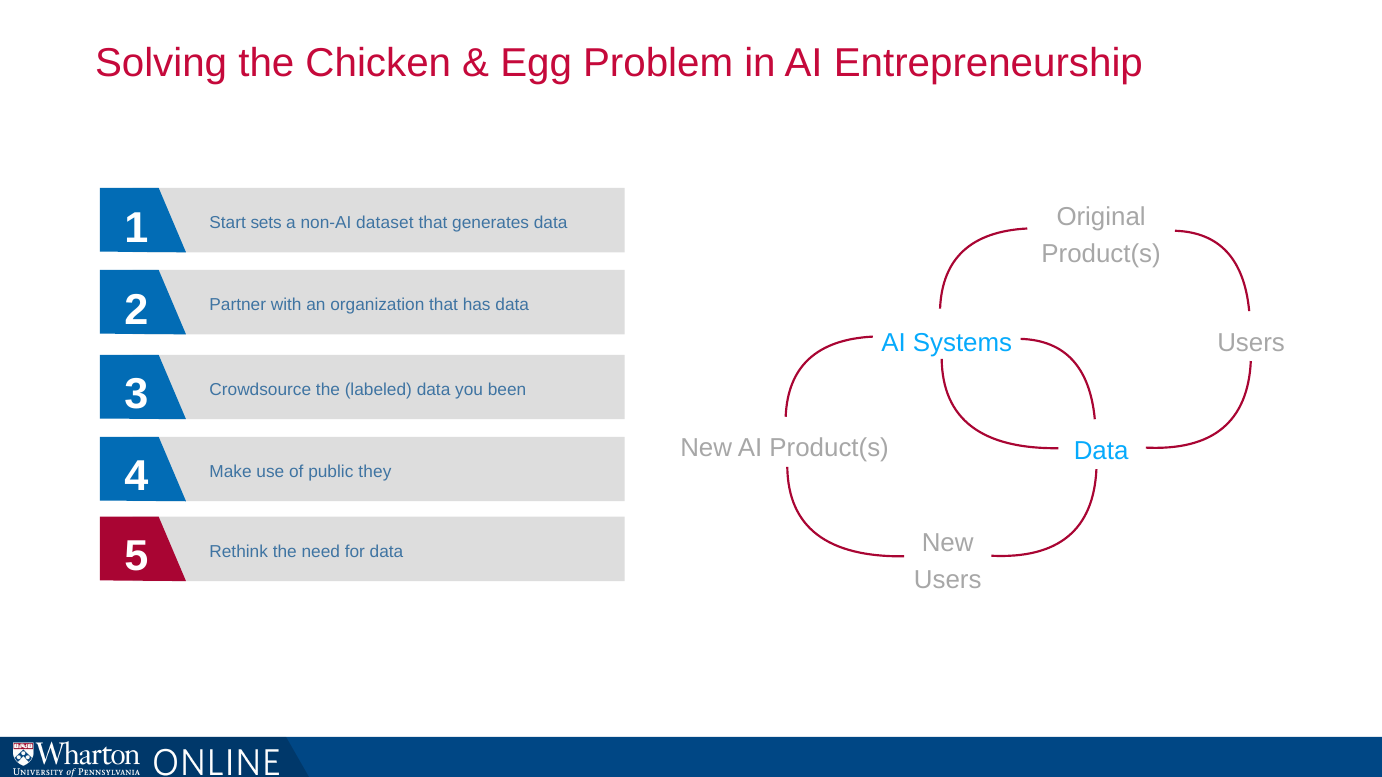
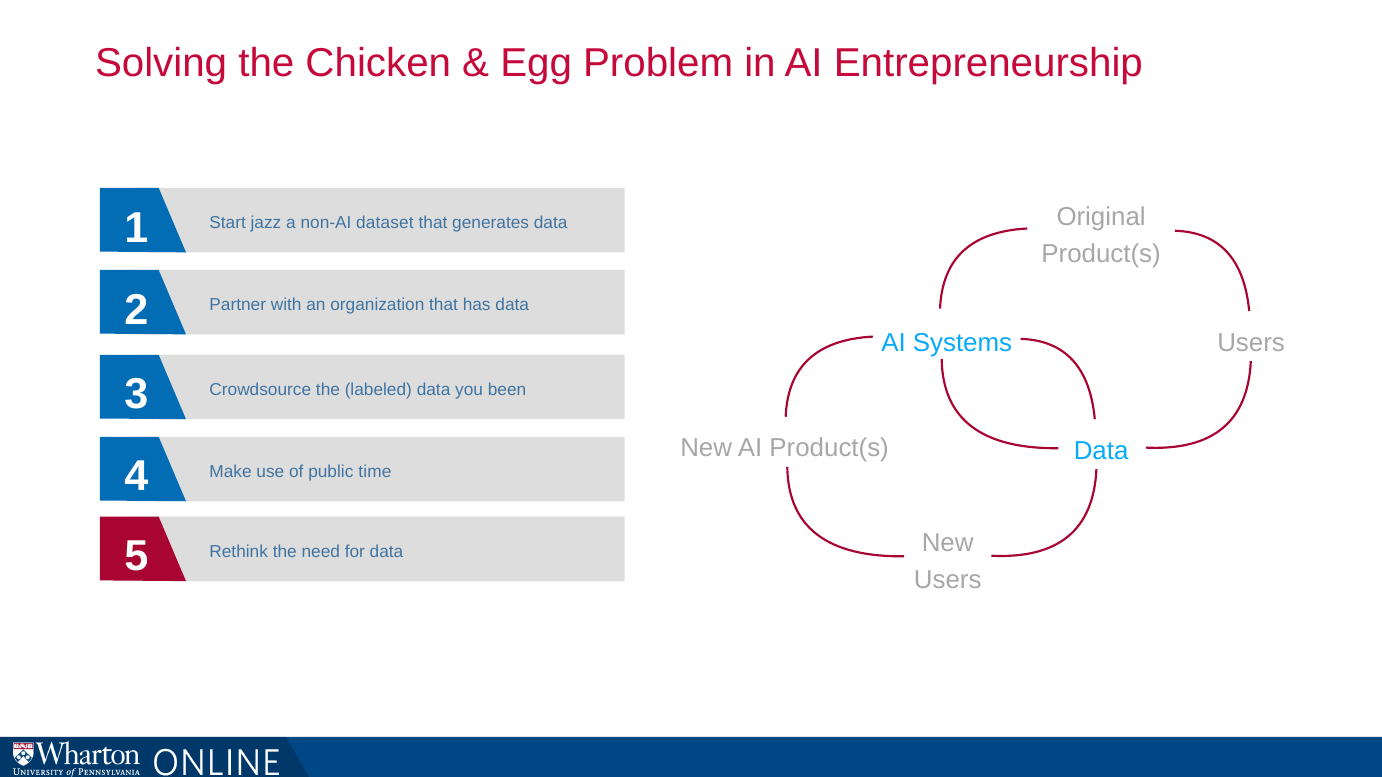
sets: sets -> jazz (266, 223)
they: they -> time (375, 472)
